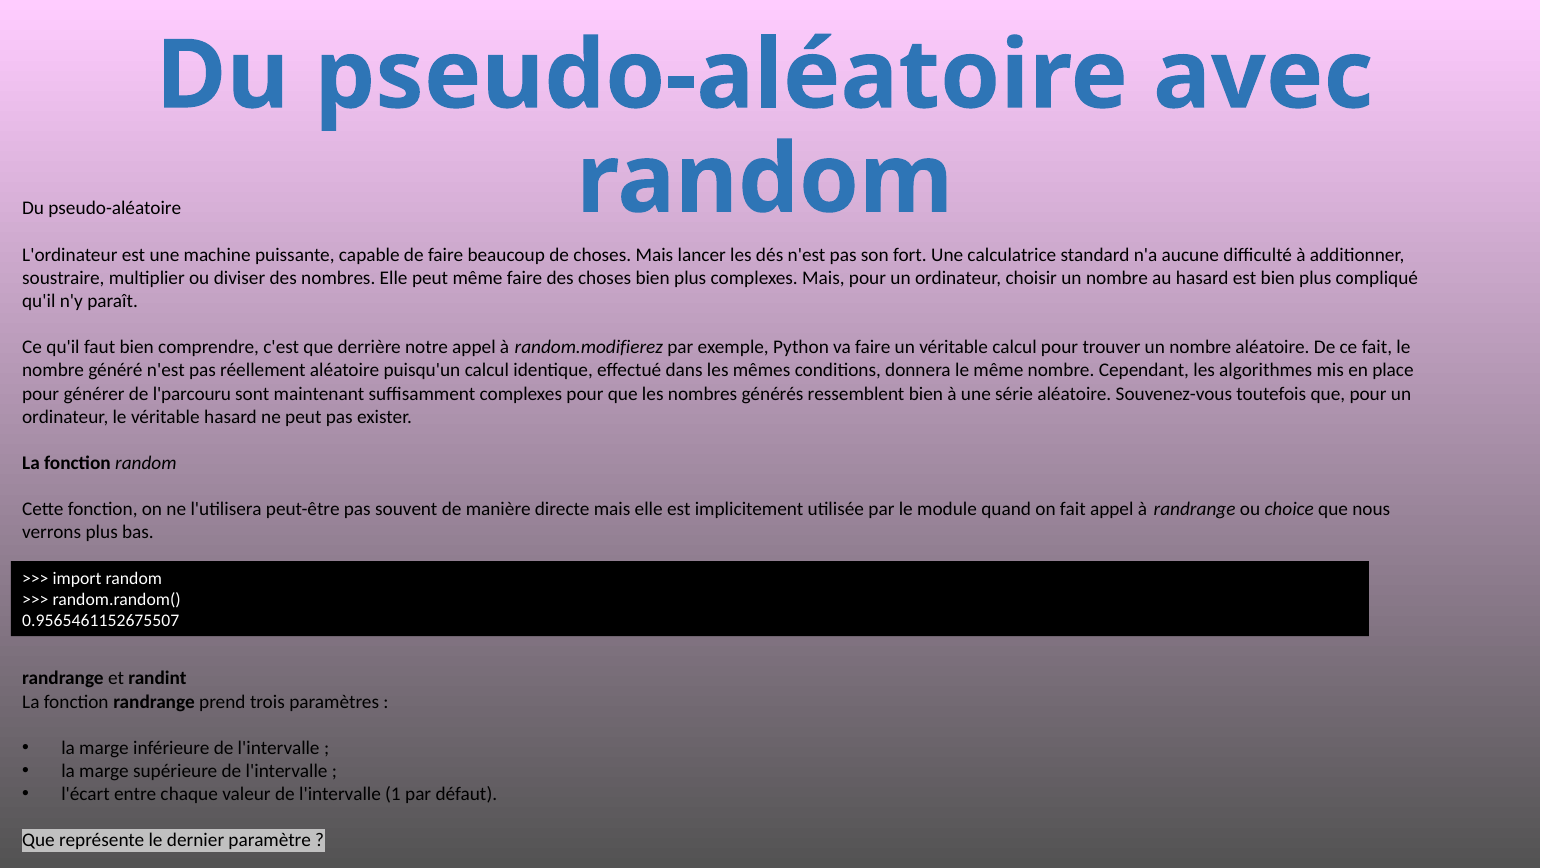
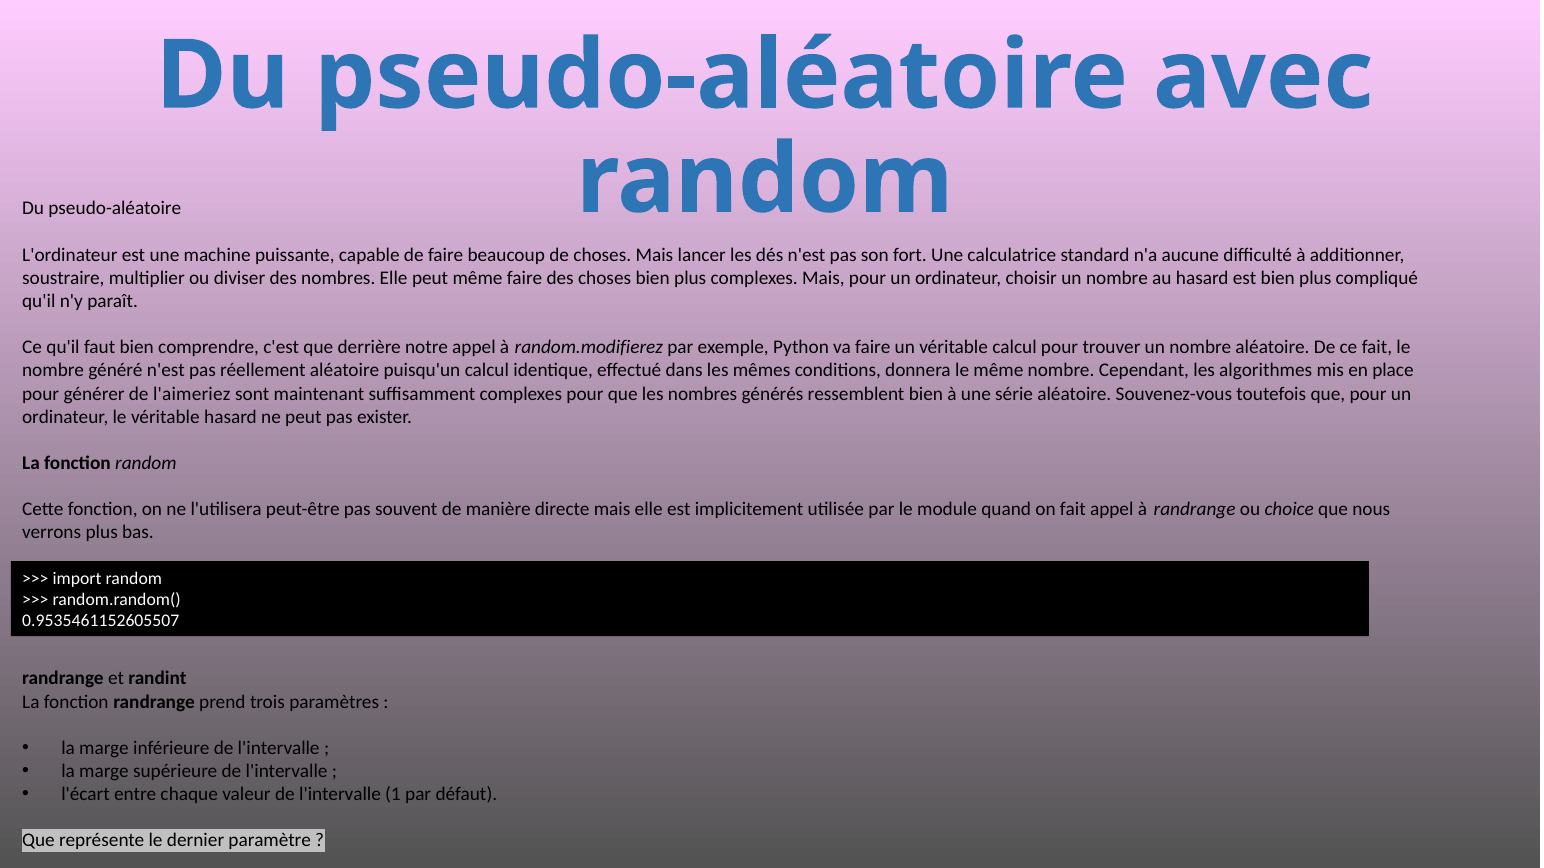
l'parcouru: l'parcouru -> l'aimeriez (192, 394)
0.9565461152675507: 0.9565461152675507 -> 0.9535461152605507 (101, 621)
